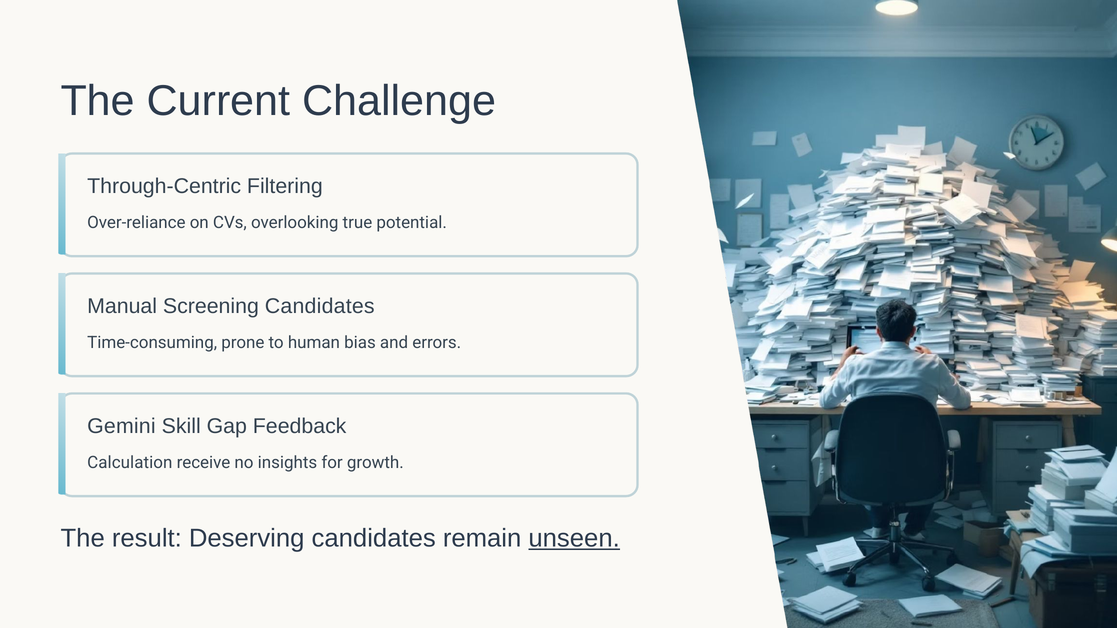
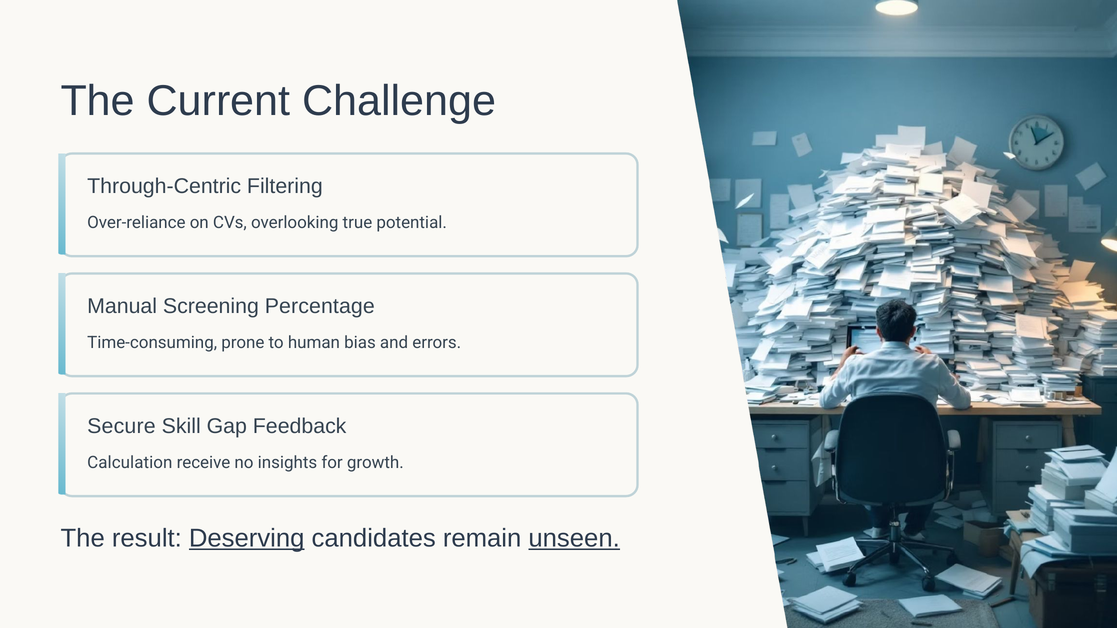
Screening Candidates: Candidates -> Percentage (320, 306)
Gemini: Gemini -> Secure (121, 426)
Deserving underline: none -> present (247, 538)
